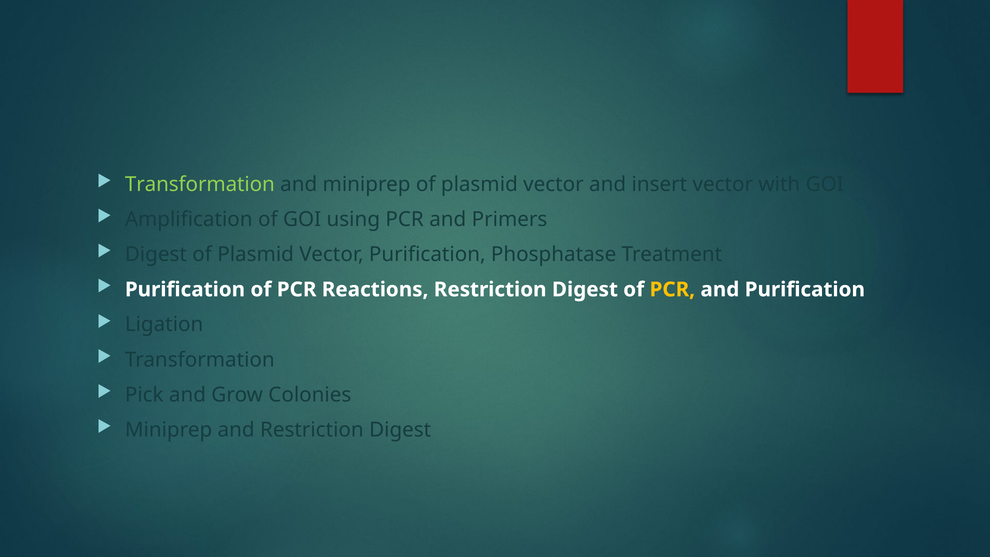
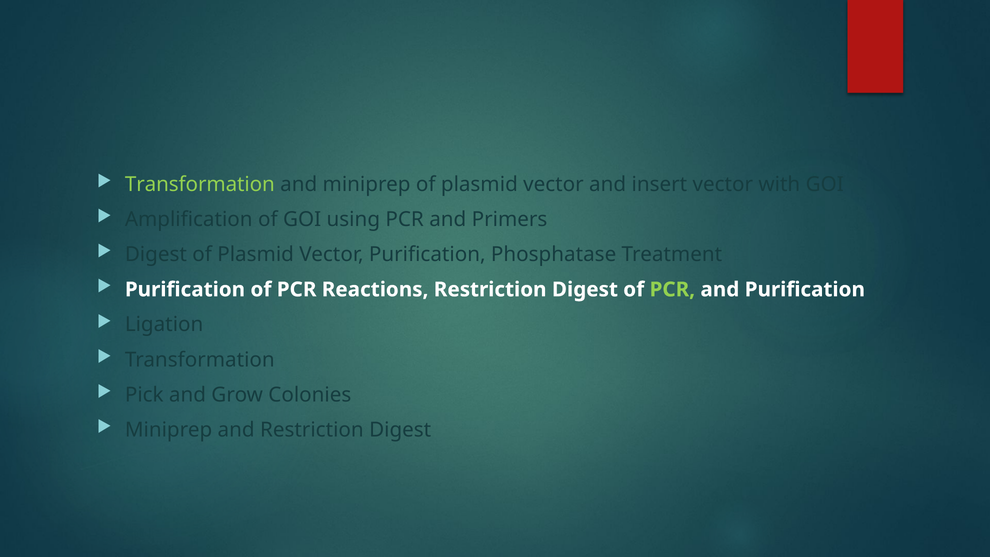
PCR colour: yellow -> light green (672, 289)
